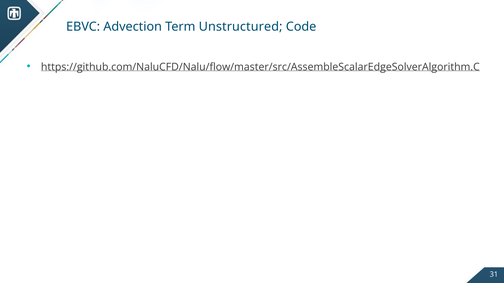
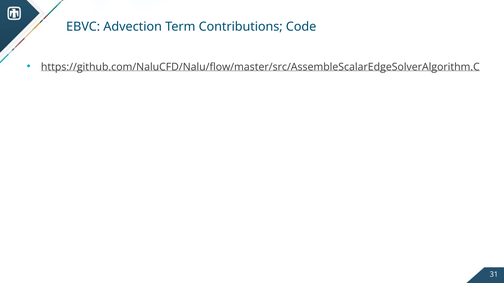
Unstructured: Unstructured -> Contributions (241, 27)
